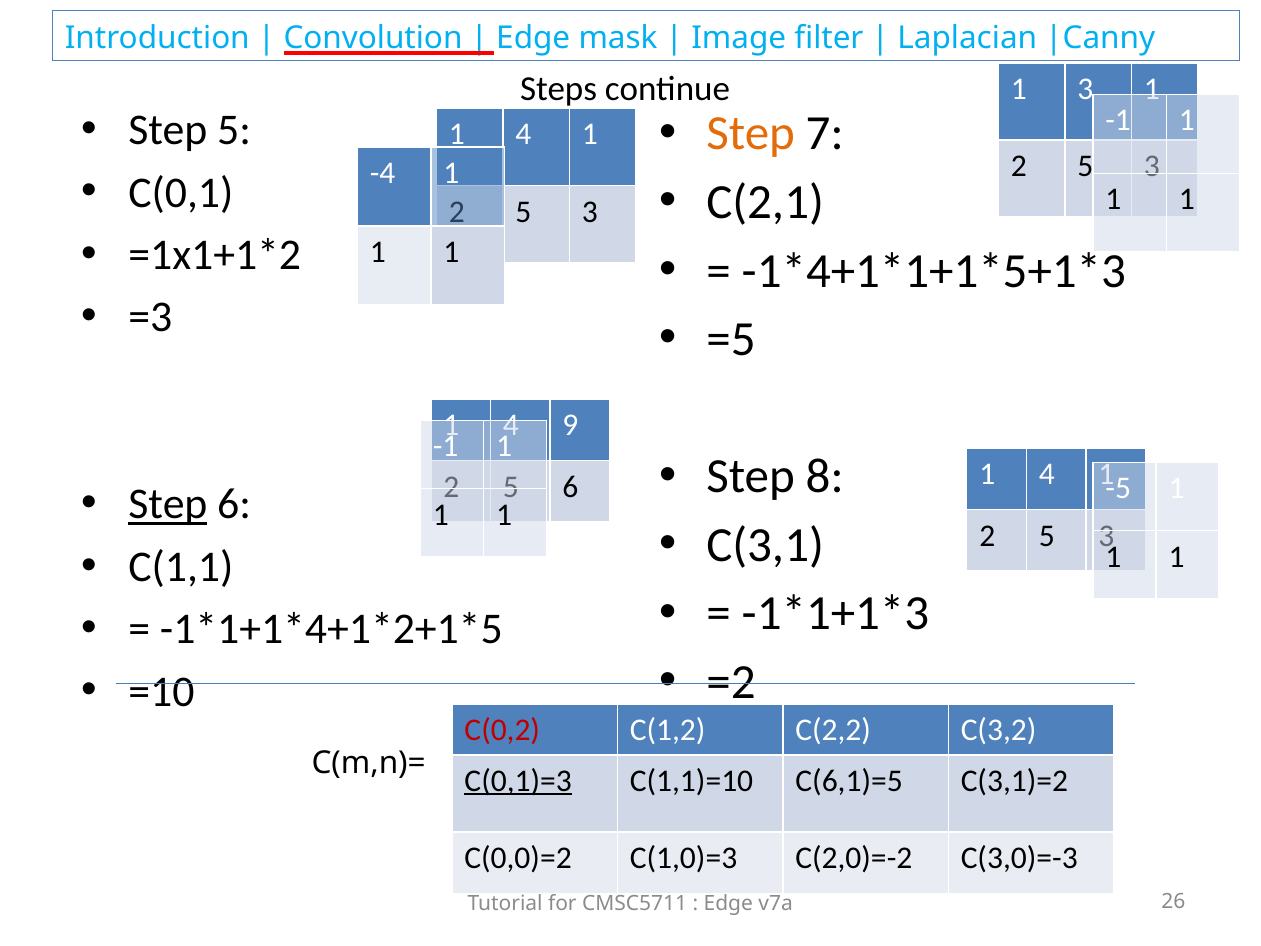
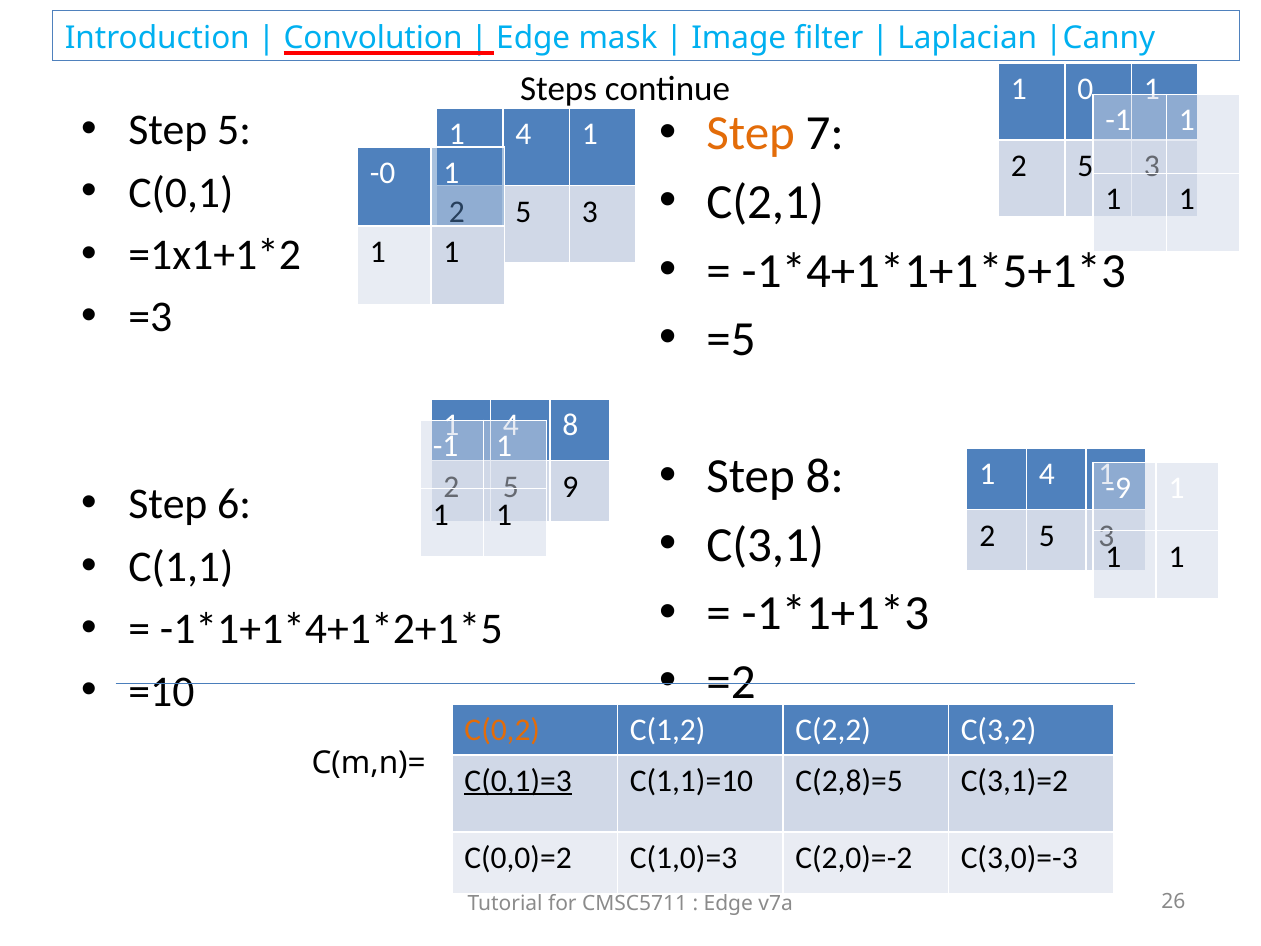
1 3: 3 -> 0 (1085, 89)
-4: -4 -> -0 (383, 173)
9: 9 -> 8 (570, 425)
6: 6 -> 9 (570, 487)
-5: -5 -> -9 (1118, 488)
Step underline: present -> none (168, 504)
C(0,2 colour: red -> orange (502, 730)
C(6,1)=5: C(6,1)=5 -> C(2,8)=5 (849, 781)
